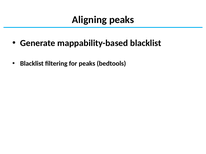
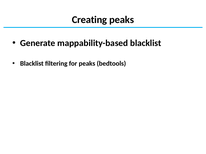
Aligning: Aligning -> Creating (89, 20)
